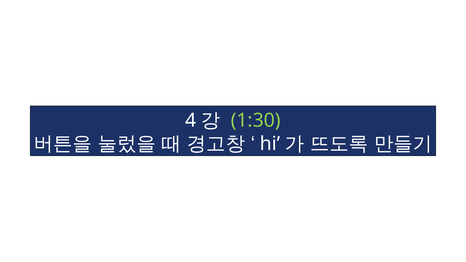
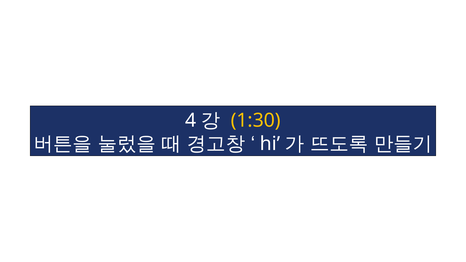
1:30 colour: light green -> yellow (256, 120)
